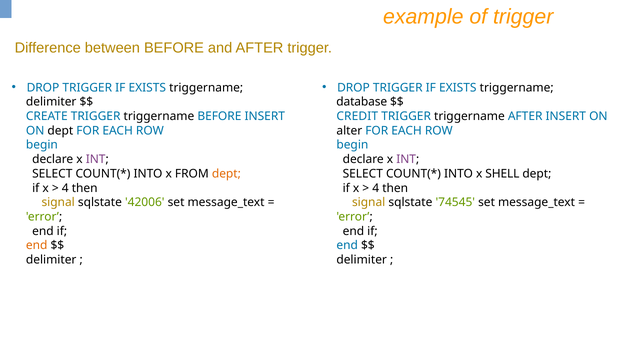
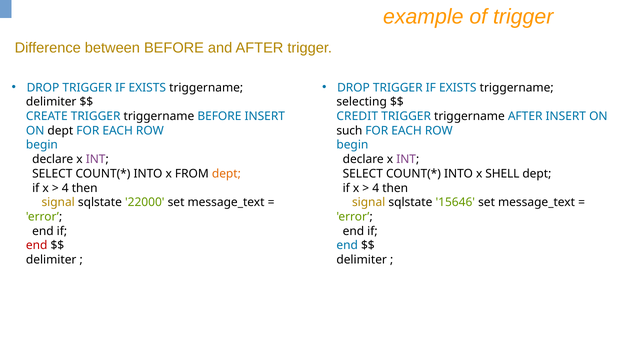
database: database -> selecting (362, 102)
alter: alter -> such (349, 131)
42006: 42006 -> 22000 (145, 202)
74545: 74545 -> 15646 (455, 202)
end colour: orange -> red (37, 245)
